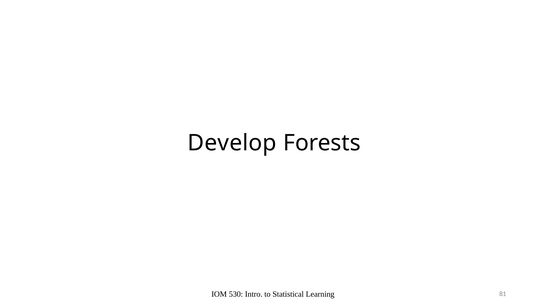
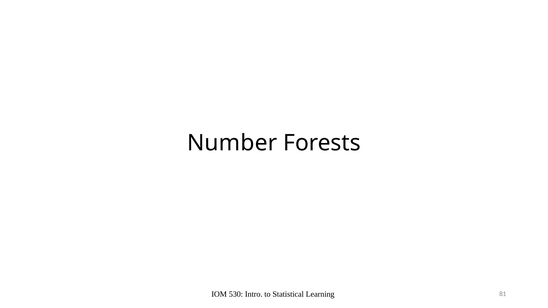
Develop: Develop -> Number (232, 143)
